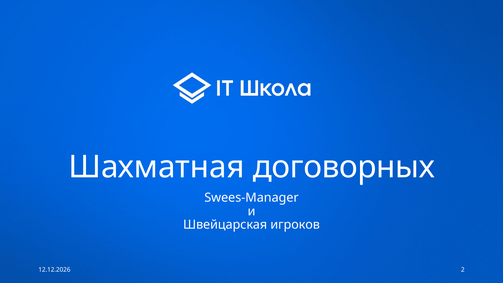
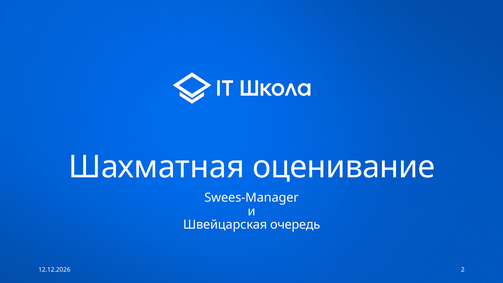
договорных: договорных -> оценивание (344, 167)
игроков: игроков -> очередь (295, 225)
